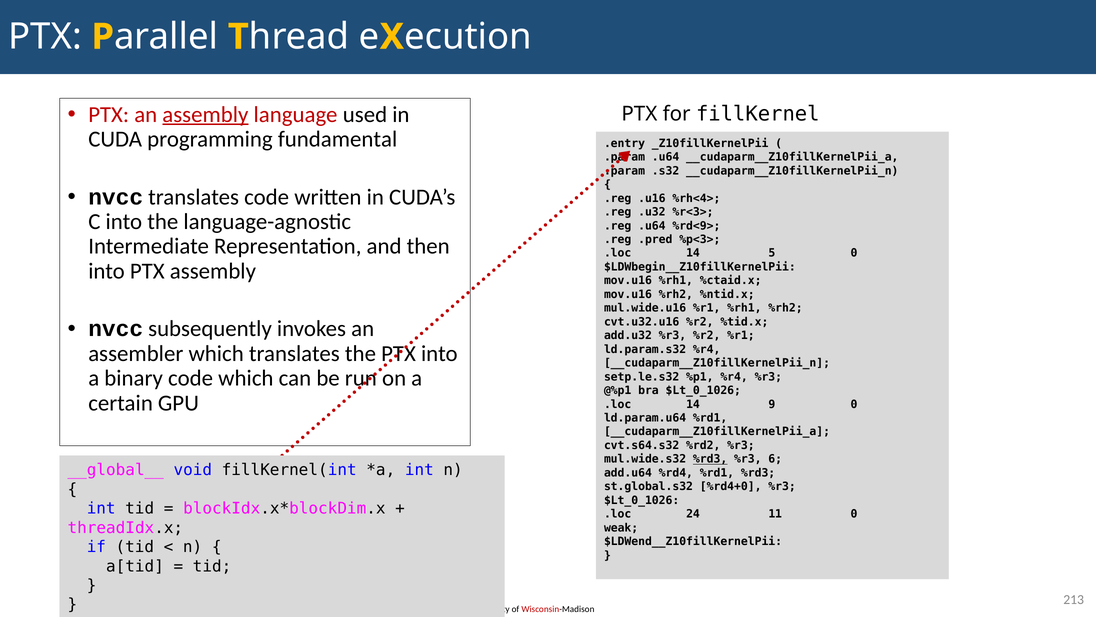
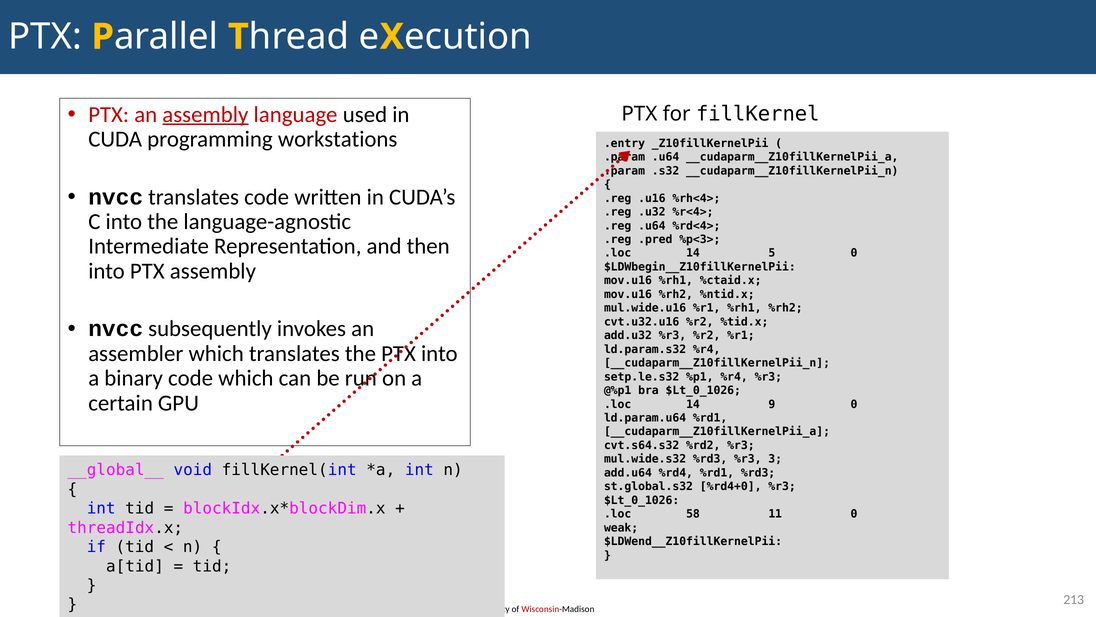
fundamental: fundamental -> workstations (338, 139)
%r<3>: %r<3> -> %r<4> (693, 212)
%rd<9>: %rd<9> -> %rd<4> (696, 226)
%rd3 underline: present -> none (710, 459)
6: 6 -> 3 (775, 459)
24: 24 -> 58 (693, 514)
